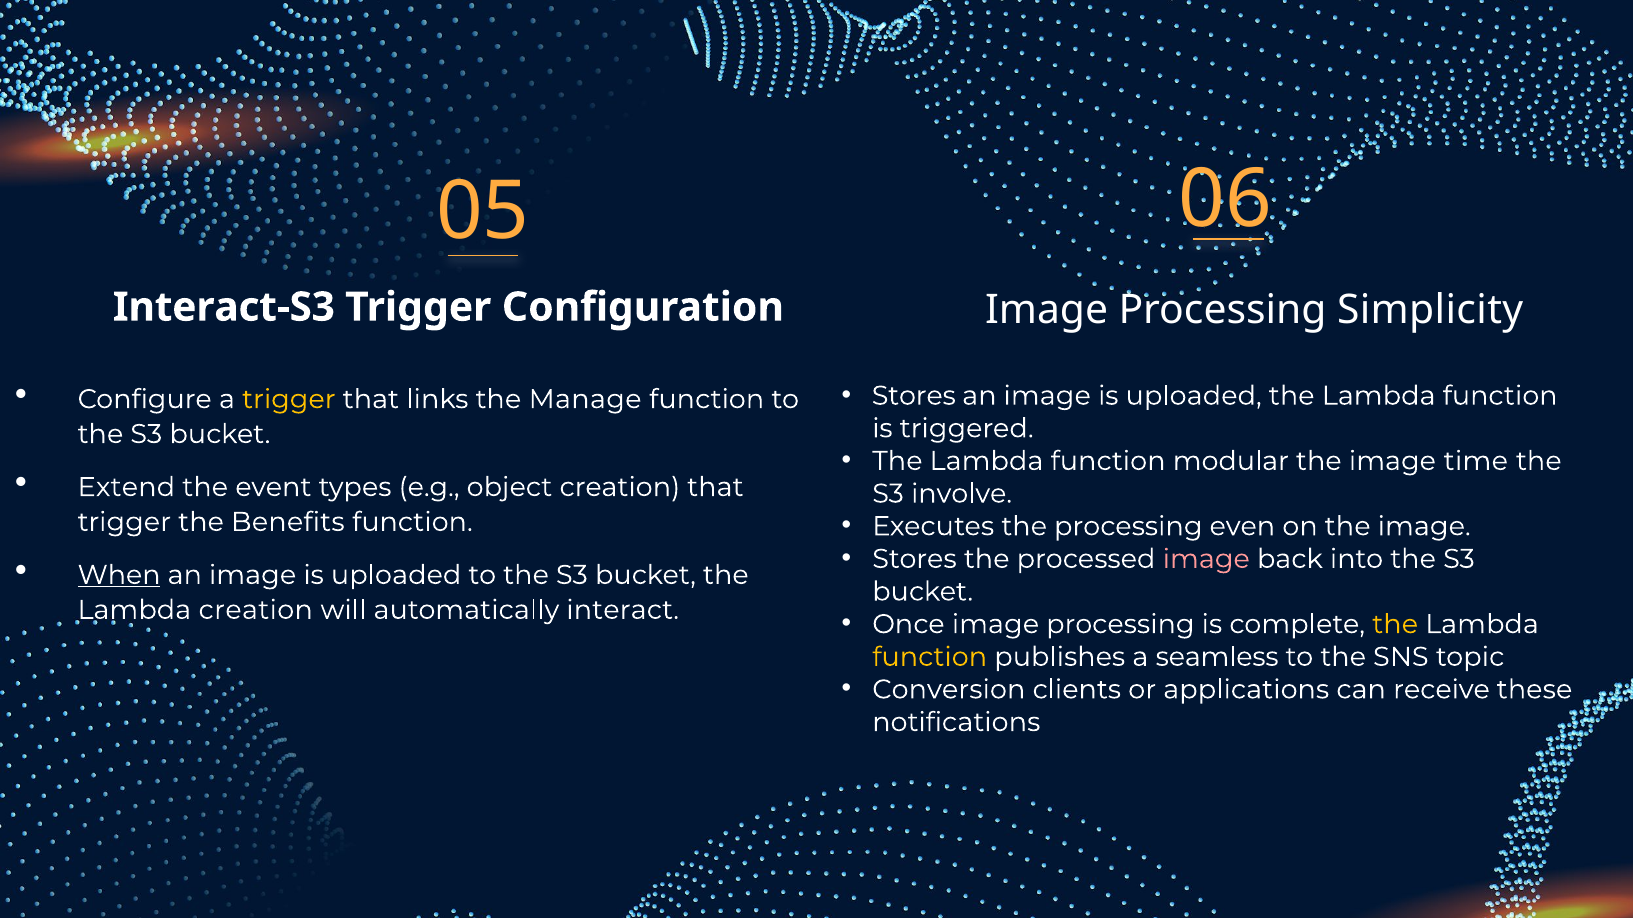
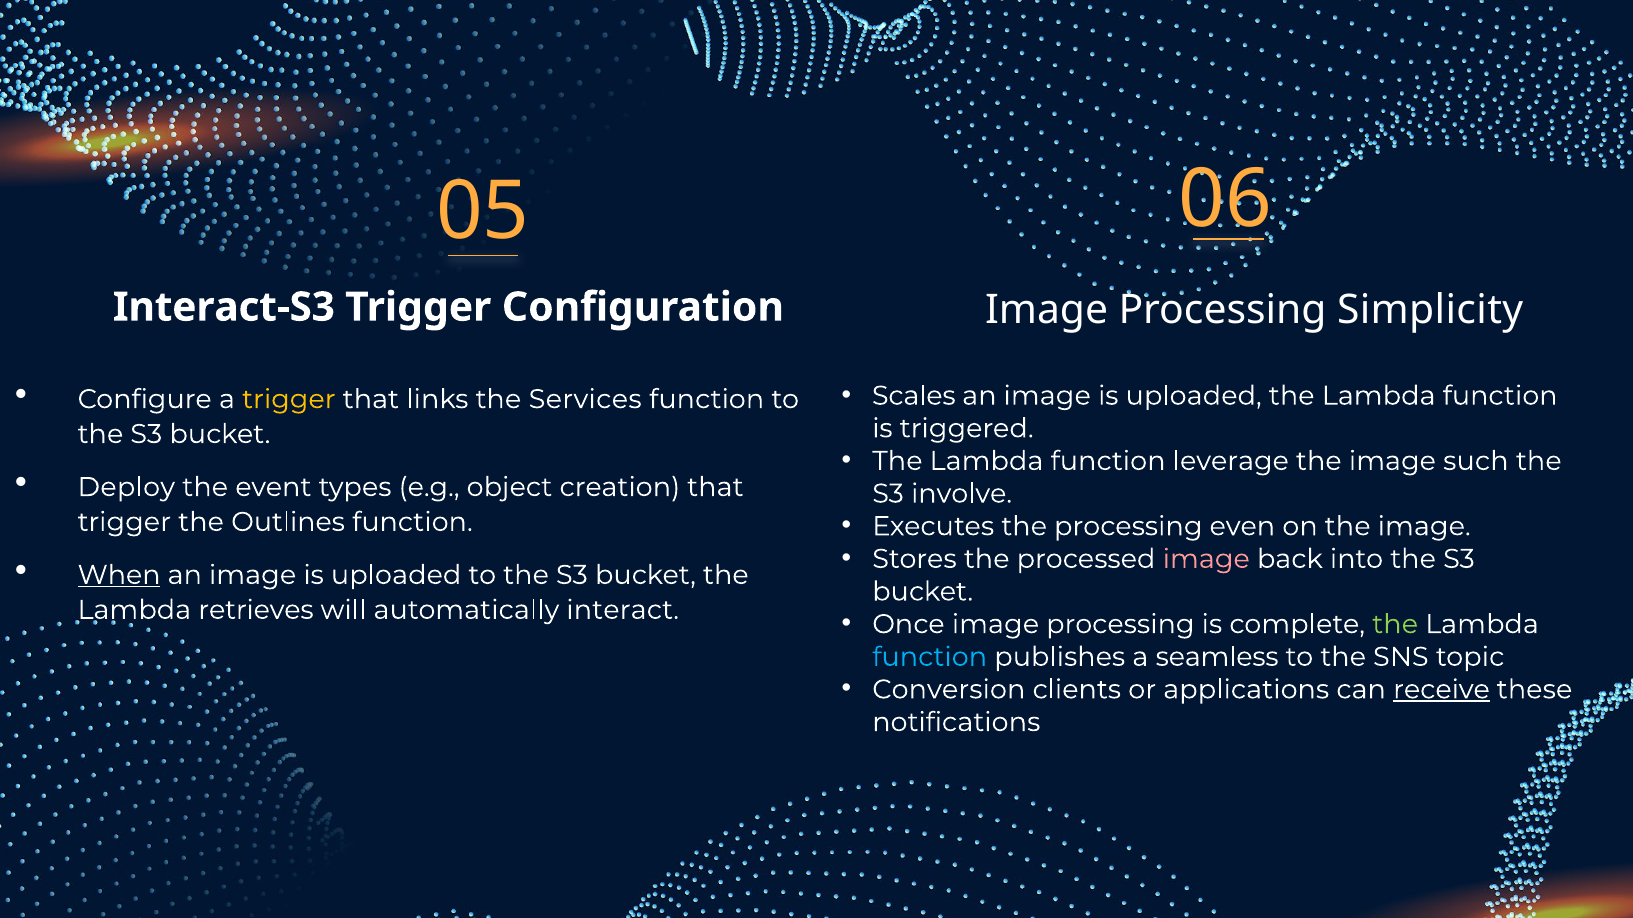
Stores: Stores -> Scales (914, 396)
Manage: Manage -> Services (585, 399)
modular: modular -> leverage (1231, 461)
time: time -> such (1476, 461)
Extend: Extend -> Deploy (126, 487)
Benefits: Benefits -> Outlines (288, 522)
Lambda creation: creation -> retrieves (256, 610)
the colour: yellow -> light green (1395, 625)
function colour: yellow -> light blue (930, 657)
receive underline: none -> present (1441, 690)
